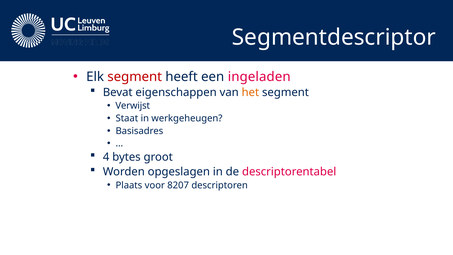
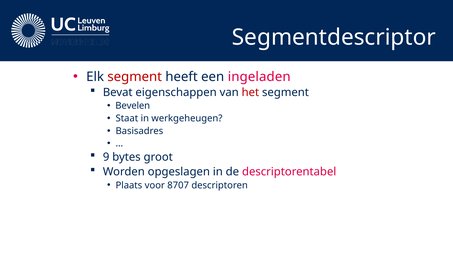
het colour: orange -> red (250, 92)
Verwijst: Verwijst -> Bevelen (133, 106)
4: 4 -> 9 (106, 157)
8207: 8207 -> 8707 (178, 185)
